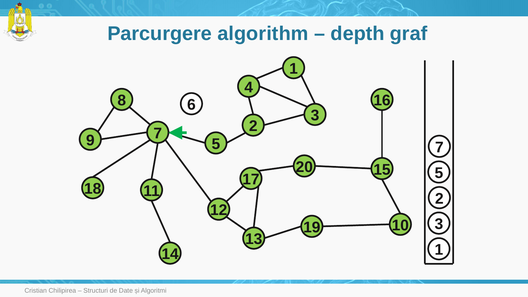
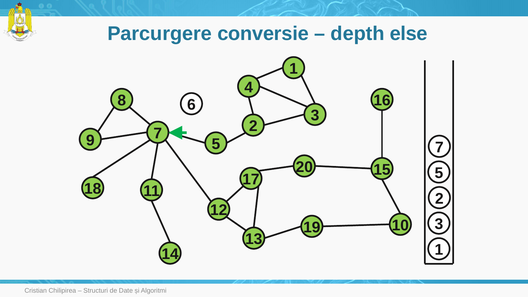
algorithm: algorithm -> conversie (263, 34)
graf: graf -> else (409, 34)
